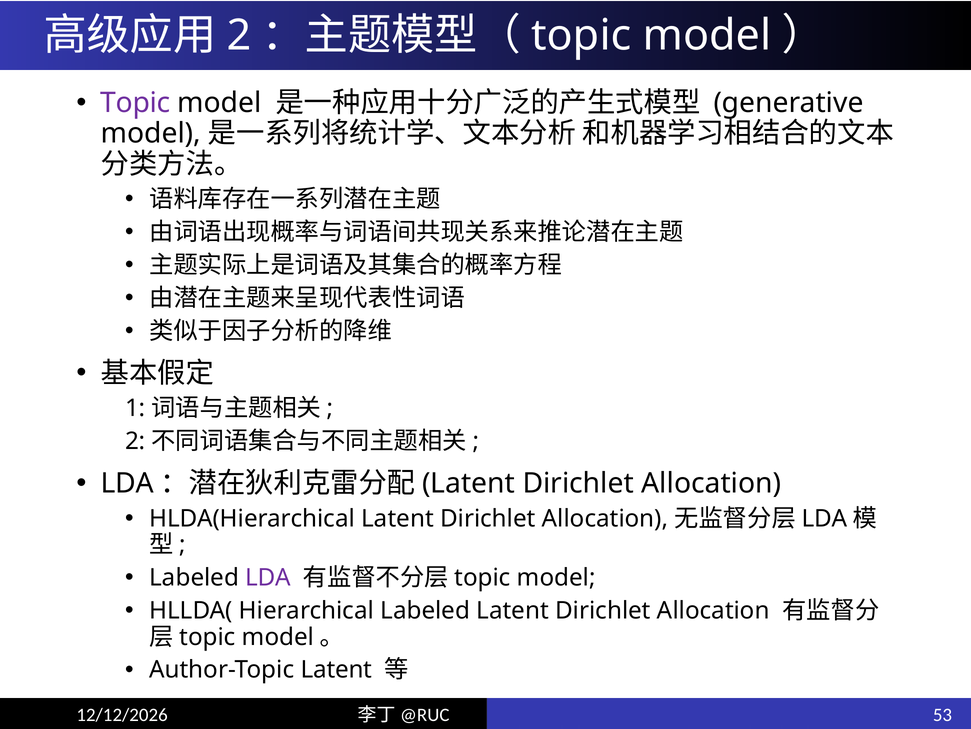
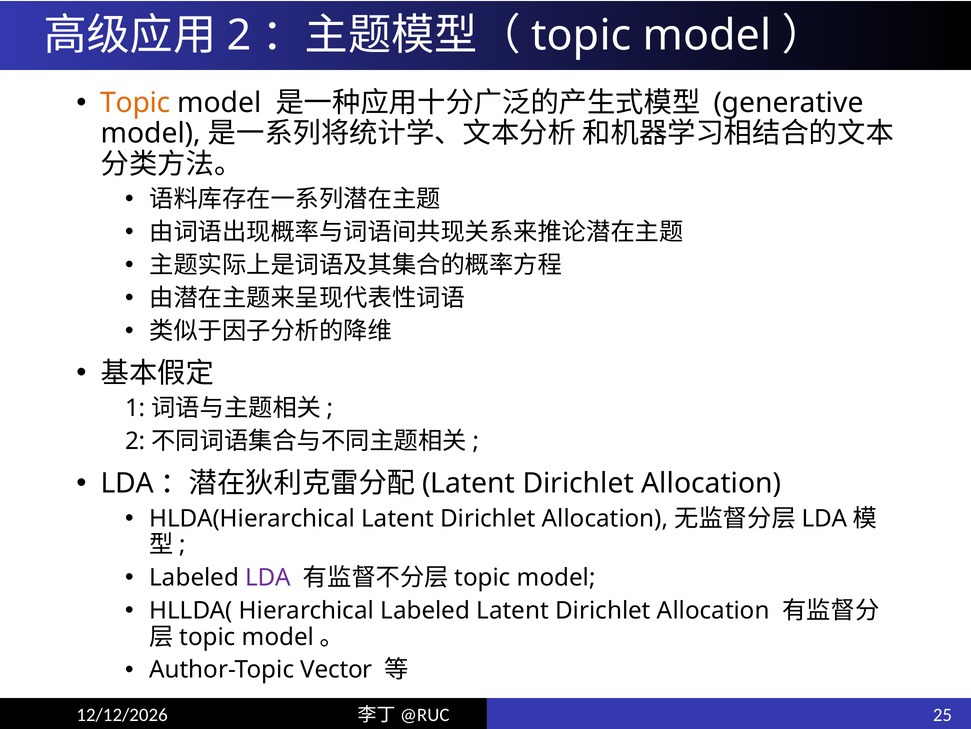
Topic colour: purple -> orange (135, 103)
Author-Topic Latent: Latent -> Vector (336, 669)
53: 53 -> 25 (942, 714)
